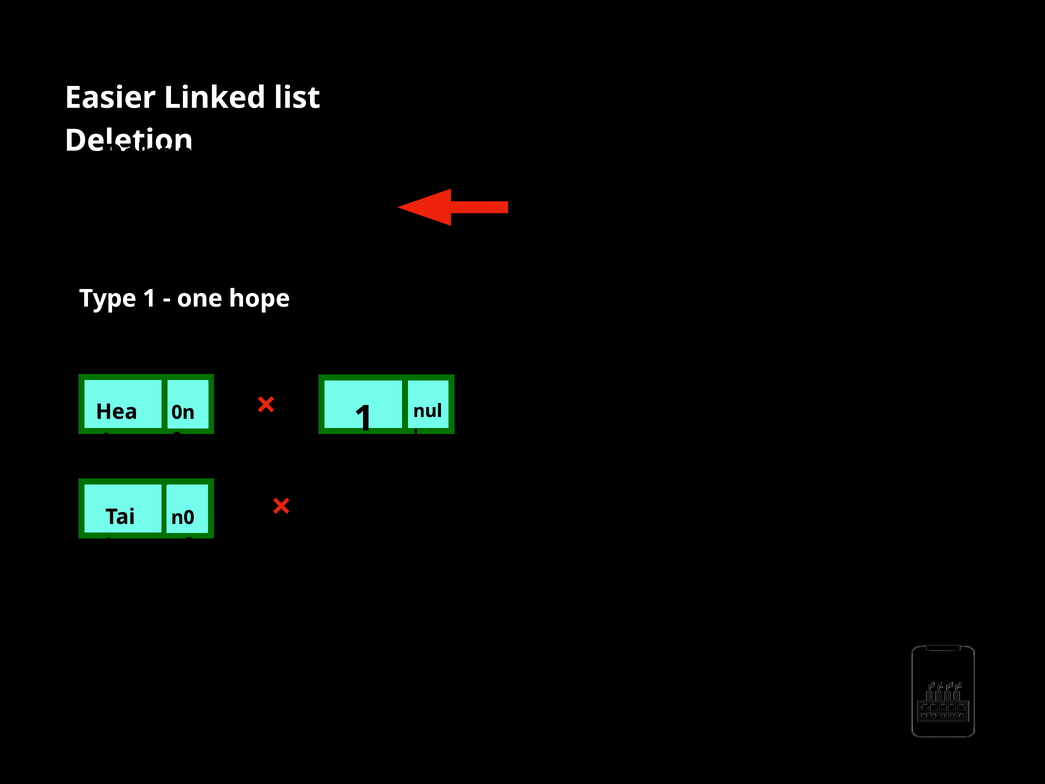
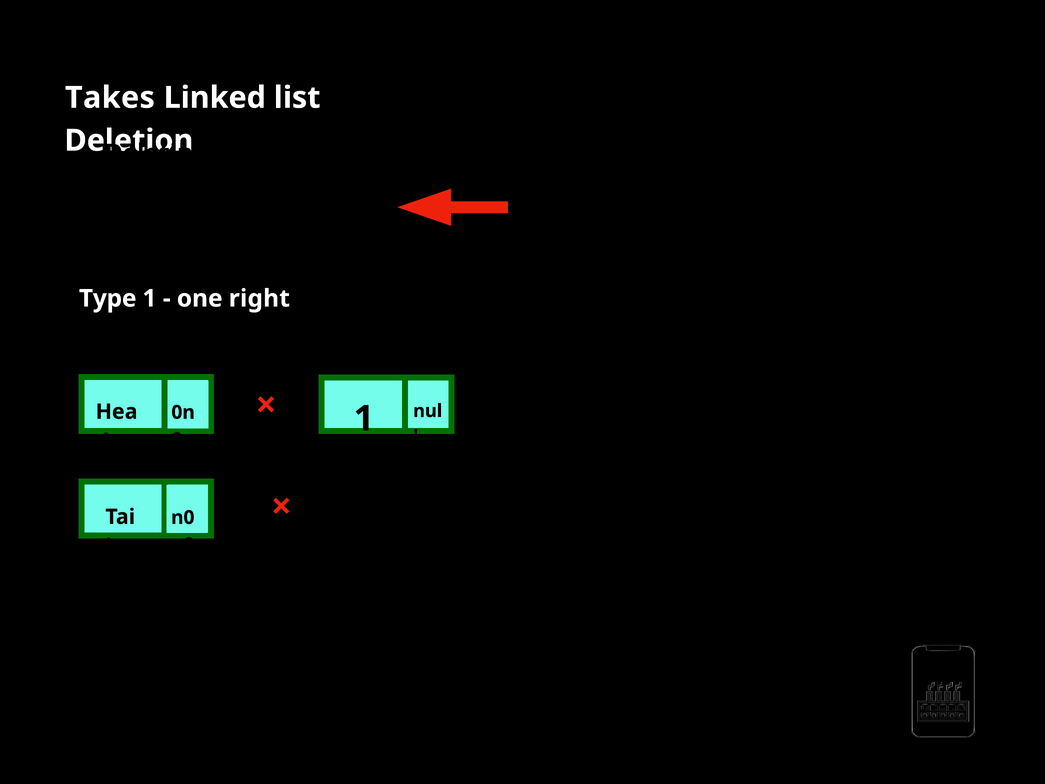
Easier: Easier -> Takes (110, 98)
hope: hope -> right (259, 299)
